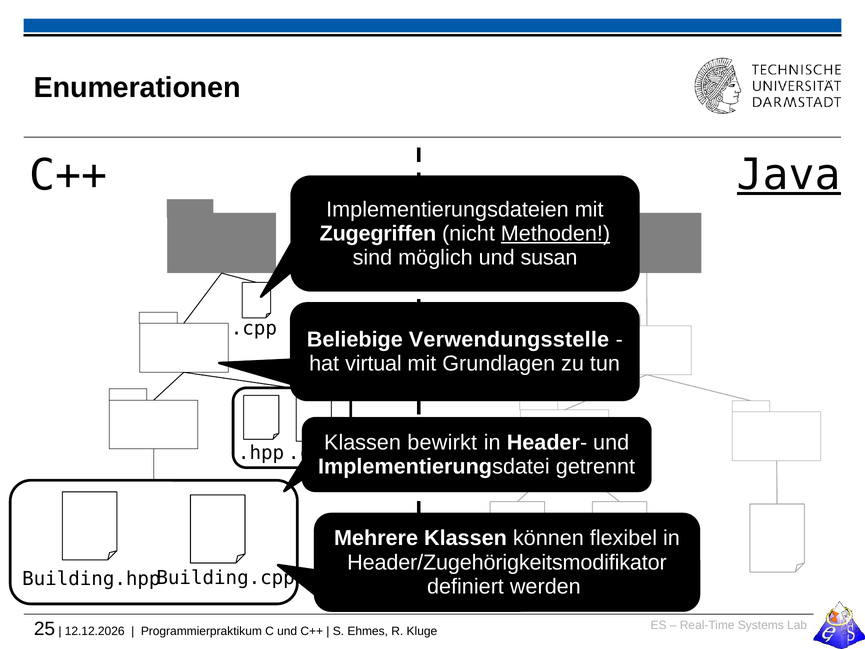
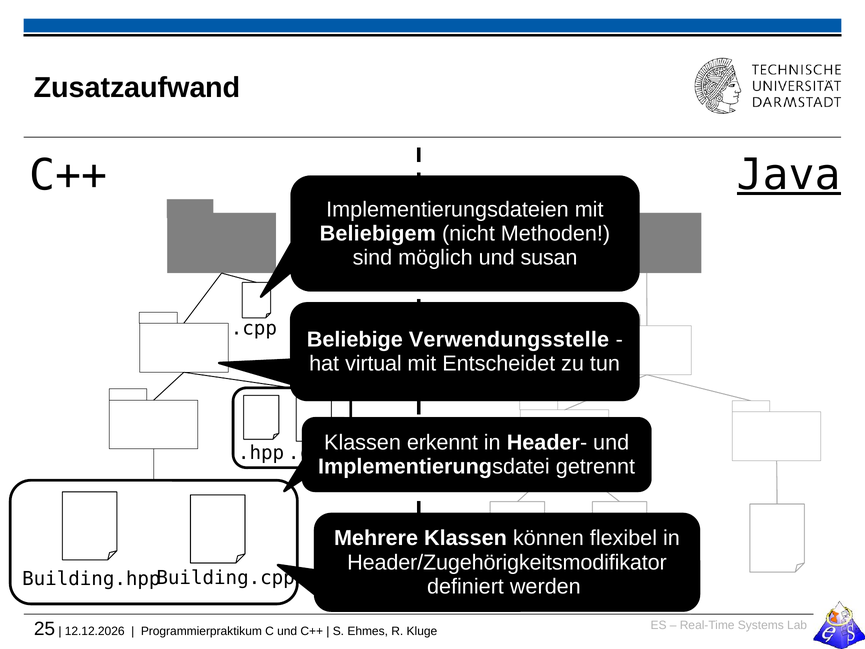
Enumerationen: Enumerationen -> Zusatzaufwand (137, 88)
Zugegriffen: Zugegriffen -> Beliebigem (378, 233)
Methoden underline: present -> none (556, 233)
Grundlagen: Grundlagen -> Entscheidet (499, 364)
bewirkt: bewirkt -> erkennt (442, 442)
